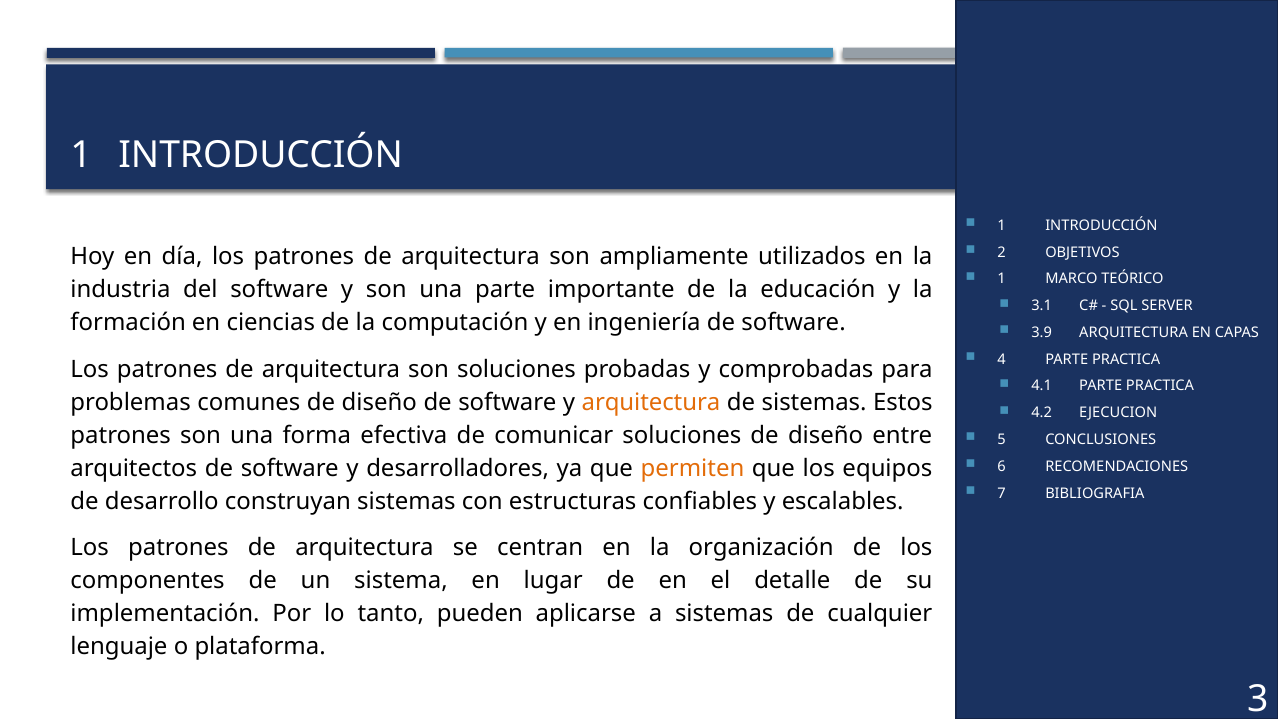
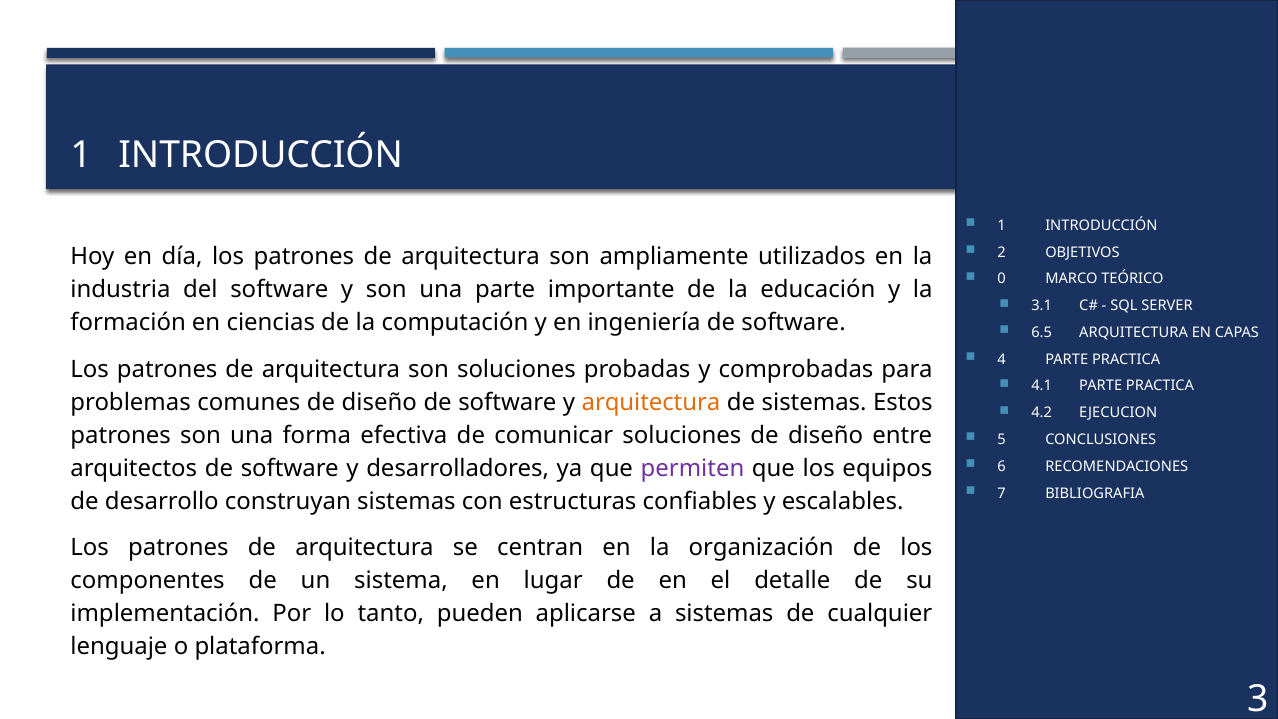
1: 1 -> 0 (1002, 279)
3.9: 3.9 -> 6.5 (1042, 333)
permiten colour: orange -> purple (693, 468)
